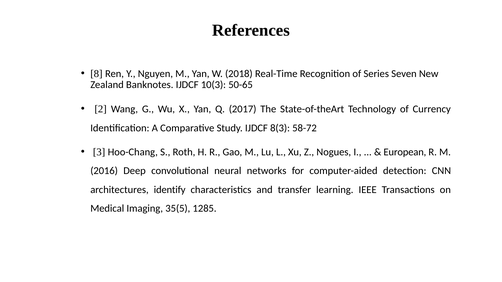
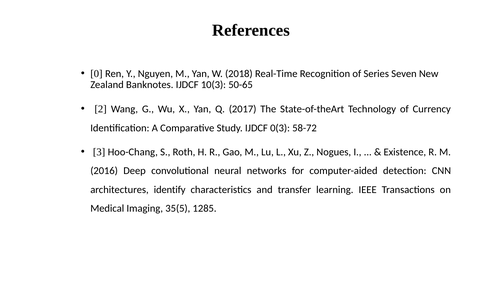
8: 8 -> 0 (96, 74)
8(3: 8(3 -> 0(3 (280, 128)
European: European -> Existence (405, 152)
